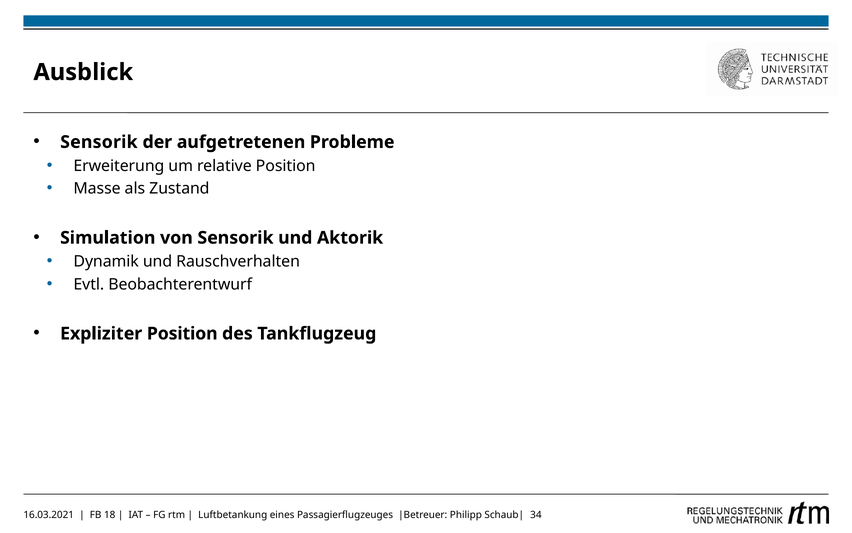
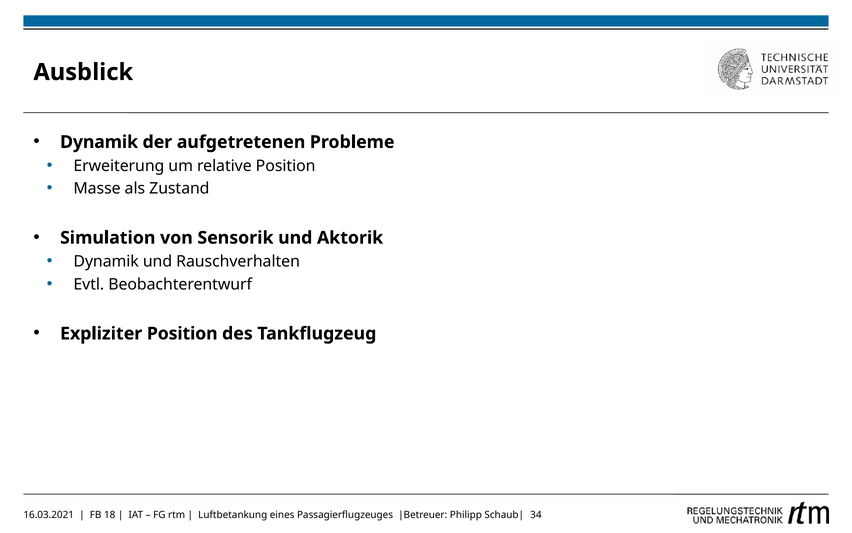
Sensorik: Sensorik -> Dynamik (99, 142)
